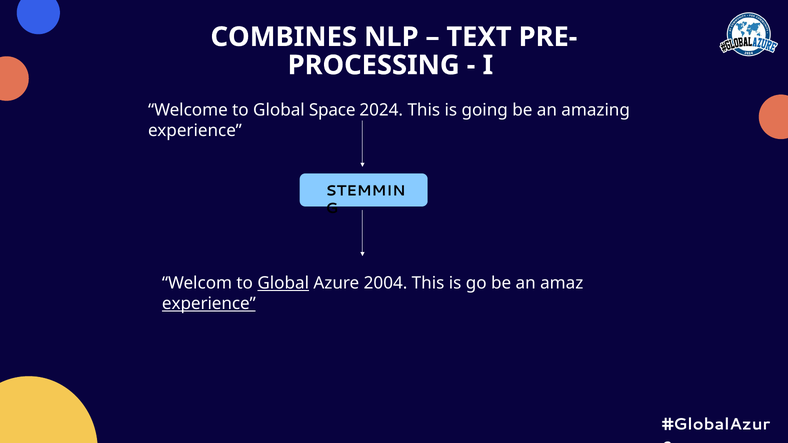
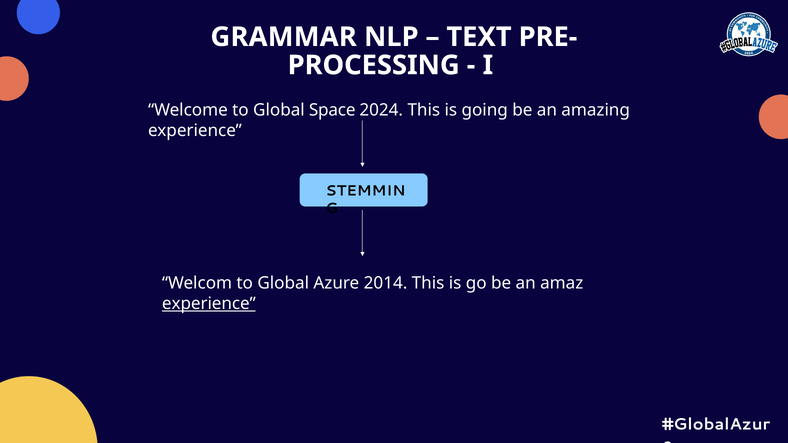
COMBINES: COMBINES -> GRAMMAR (284, 37)
Global underline: present -> none (283, 284)
2004: 2004 -> 2014 (386, 284)
